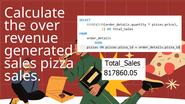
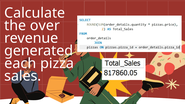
sales: sales -> each (20, 63)
